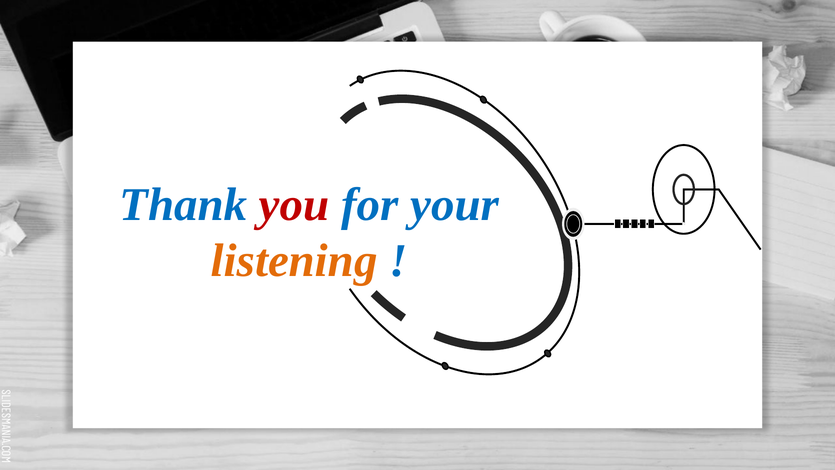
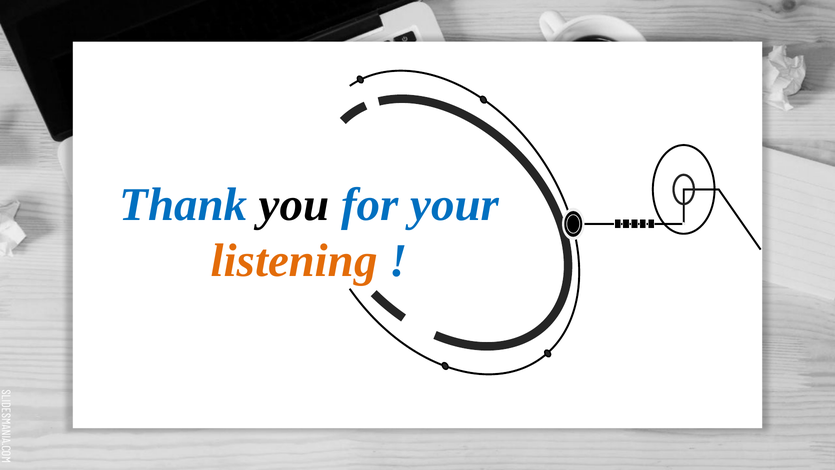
you colour: red -> black (294, 204)
